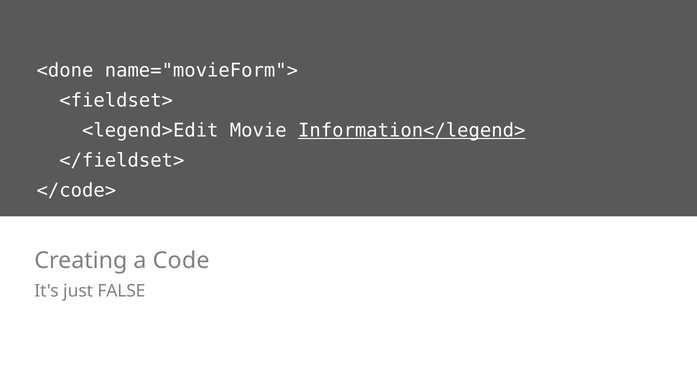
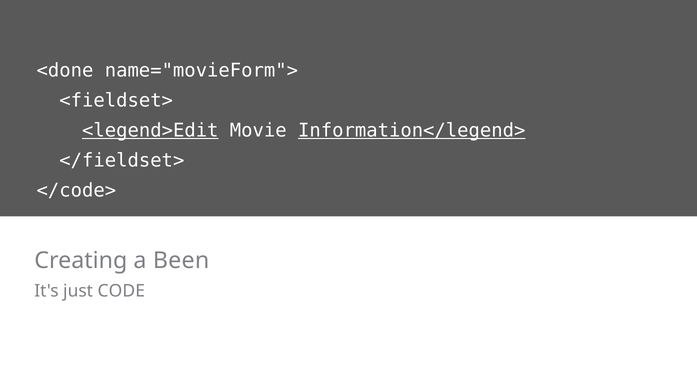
<legend>Edit underline: none -> present (150, 130)
Code: Code -> Been (181, 261)
FALSE: FALSE -> CODE (121, 291)
